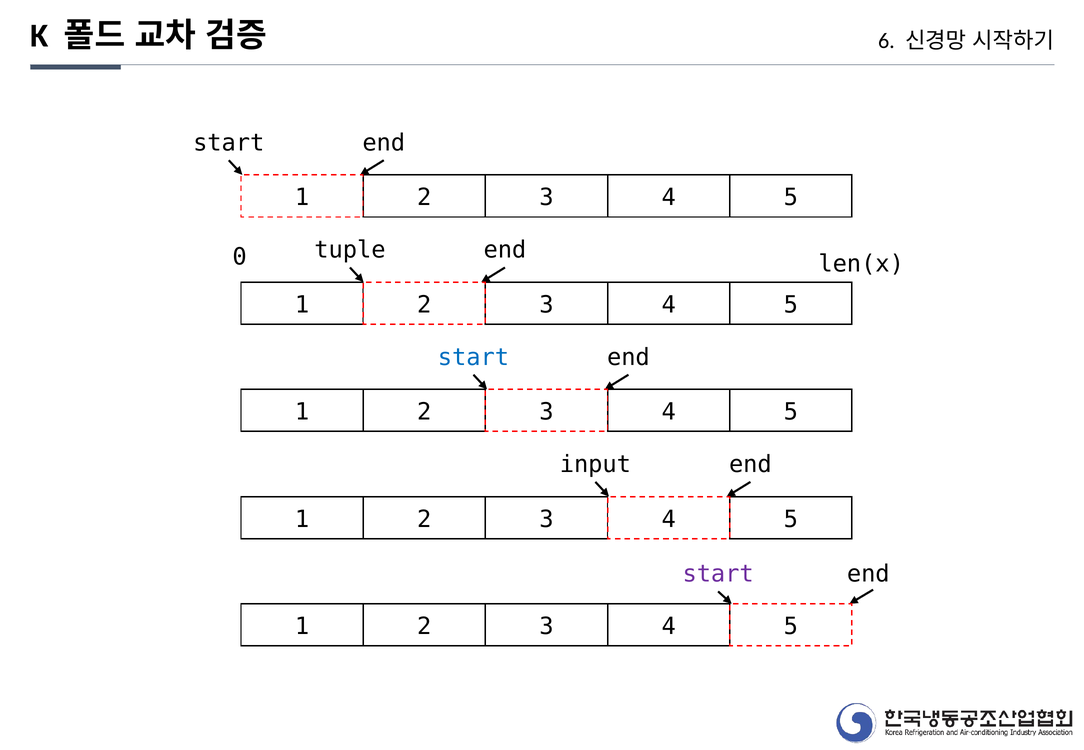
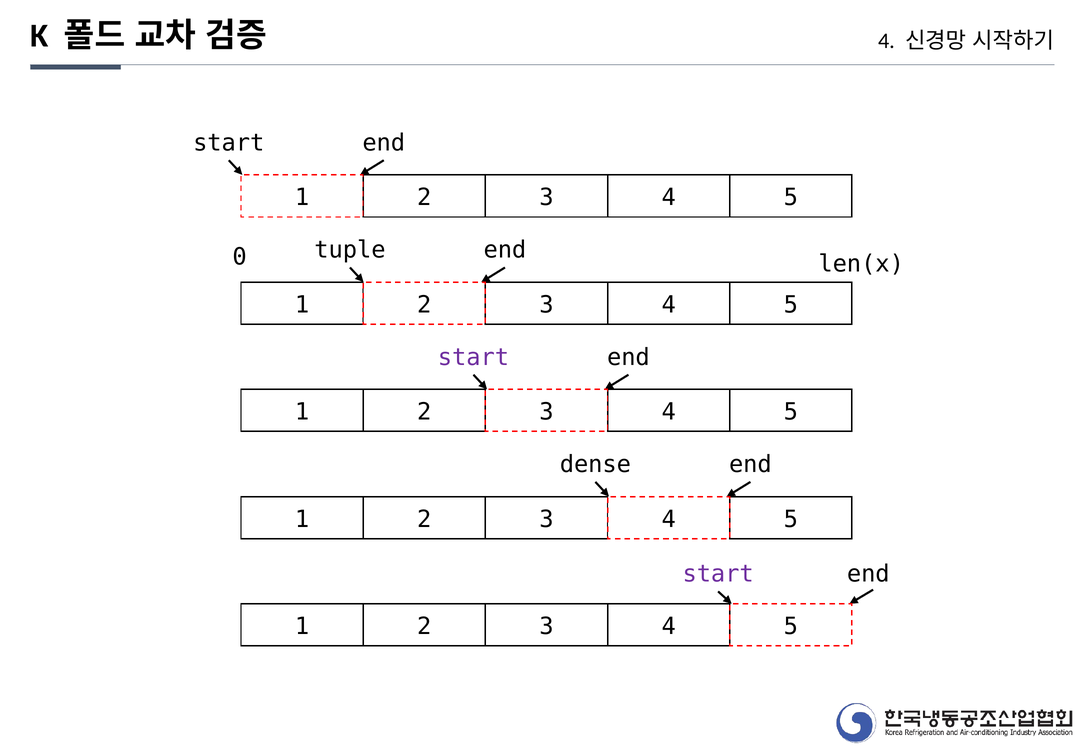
6: 6 -> 4 (886, 41)
start colour: blue -> purple (473, 357)
input: input -> dense (595, 465)
